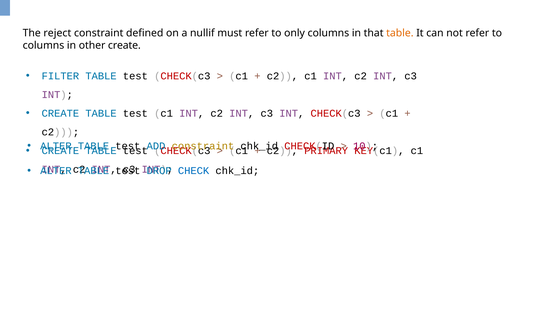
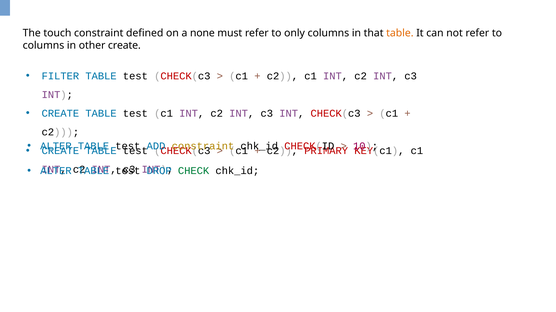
reject: reject -> touch (57, 33)
nullif: nullif -> none (202, 33)
CHECK colour: blue -> green (194, 171)
